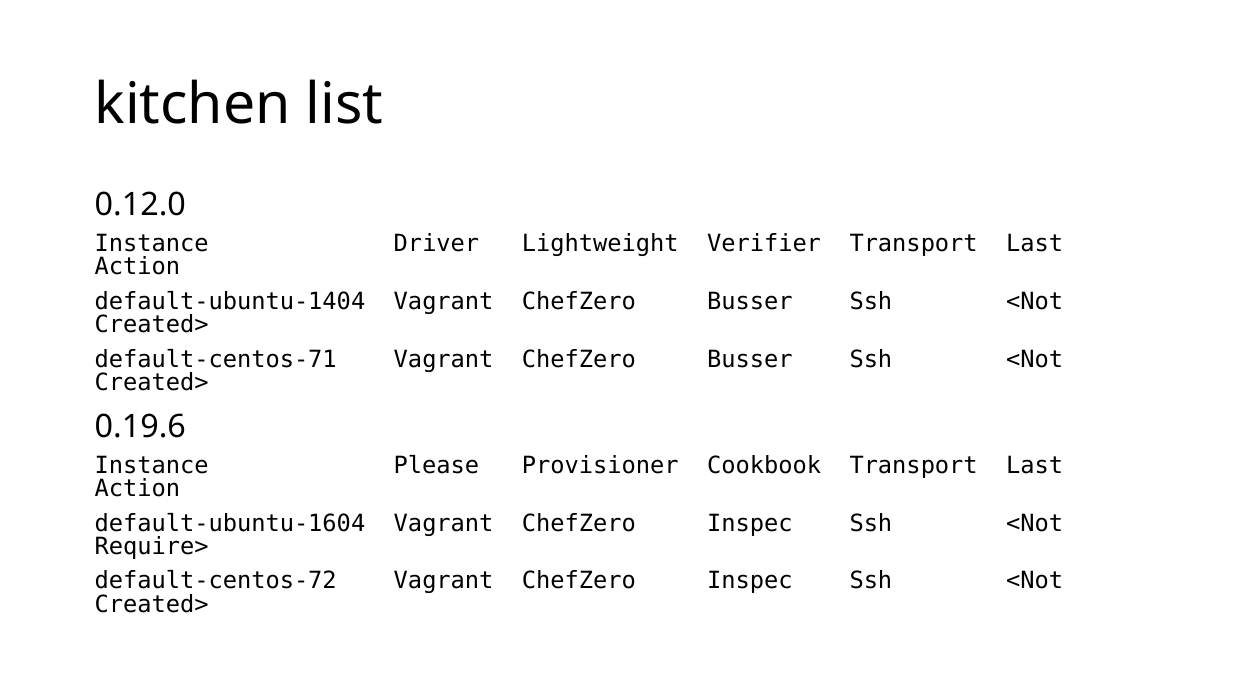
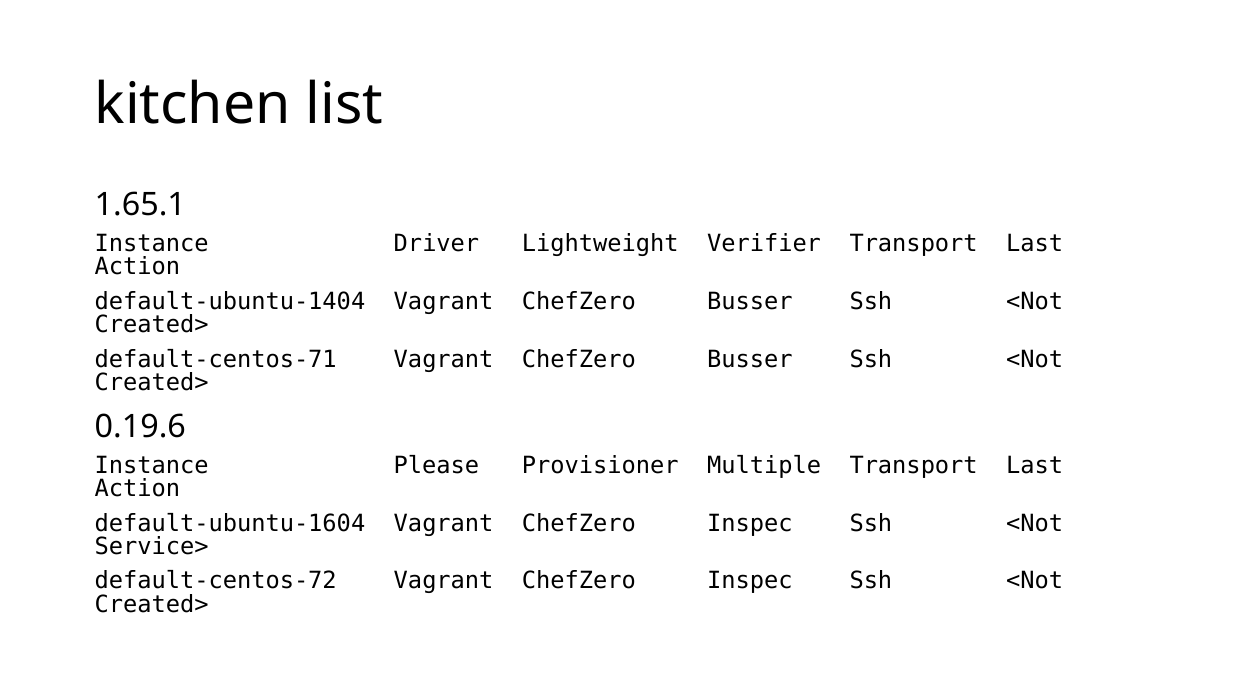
0.12.0: 0.12.0 -> 1.65.1 (140, 205)
Cookbook: Cookbook -> Multiple (764, 466)
Require>: Require> -> Service> (152, 547)
